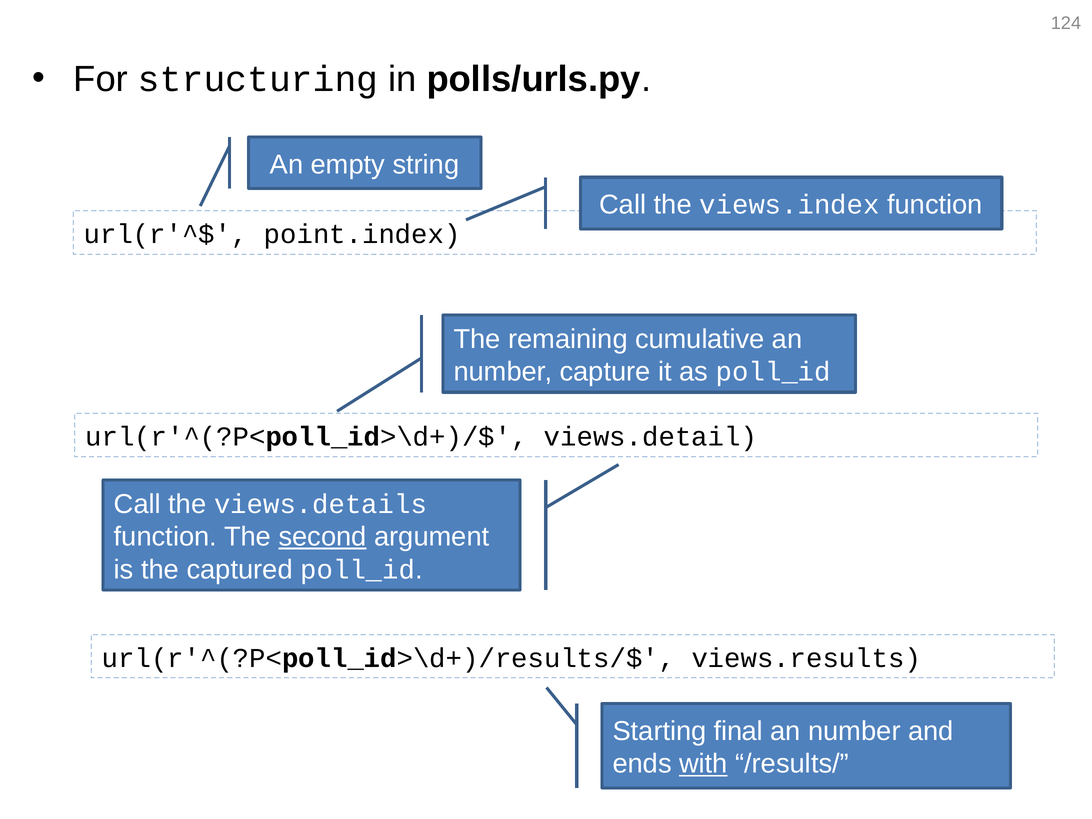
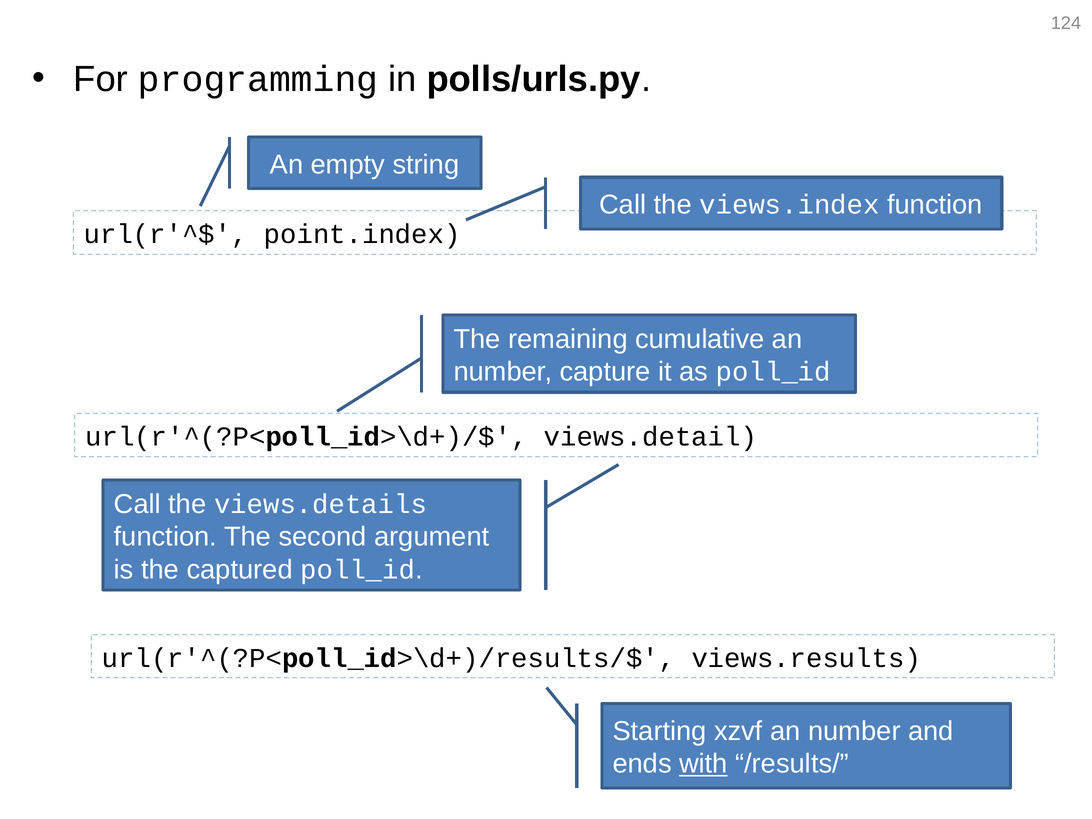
structuring: structuring -> programming (258, 79)
second underline: present -> none (323, 537)
final: final -> xzvf (738, 731)
